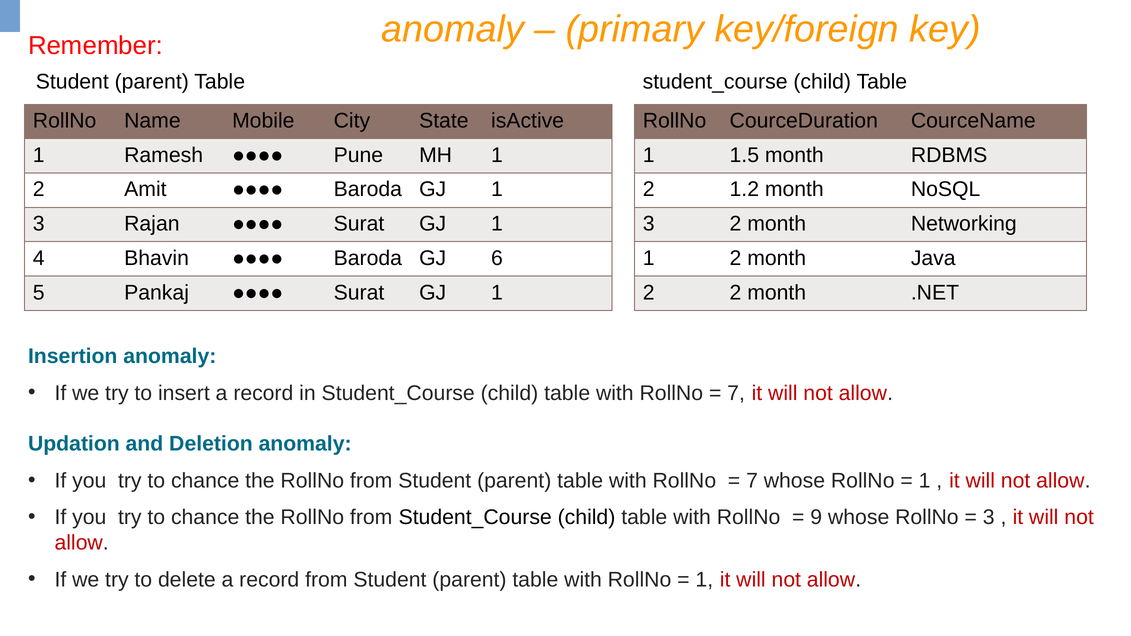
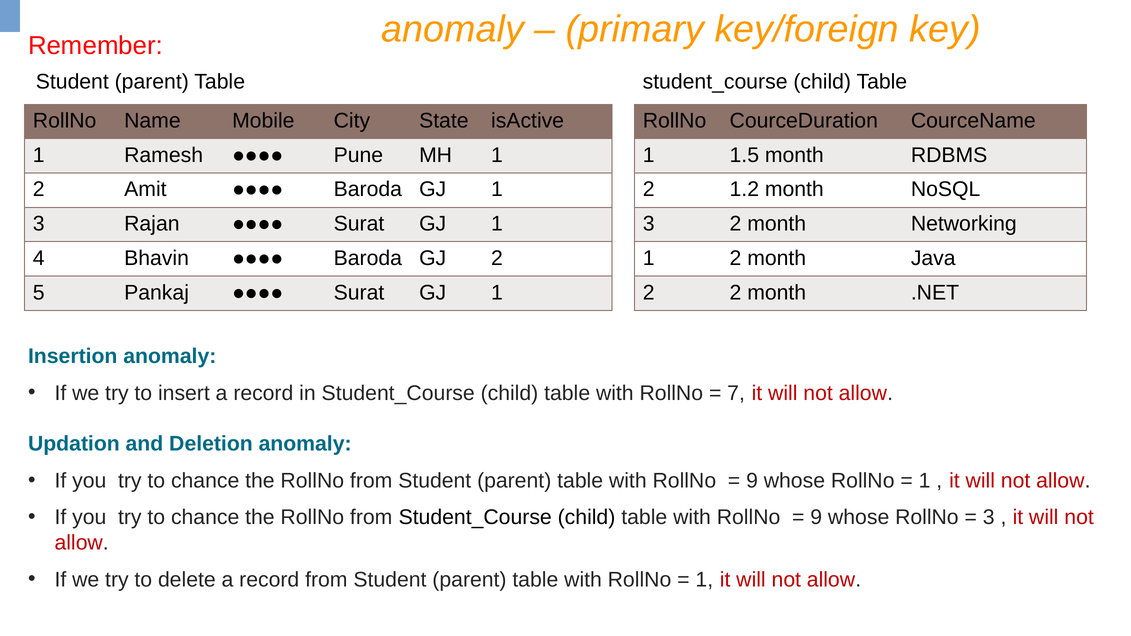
GJ 6: 6 -> 2 (497, 258)
7: 7 -> 9 (752, 481)
